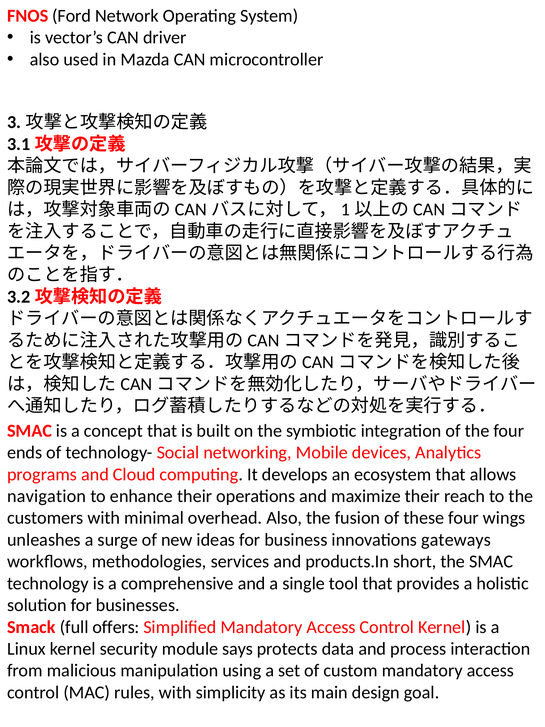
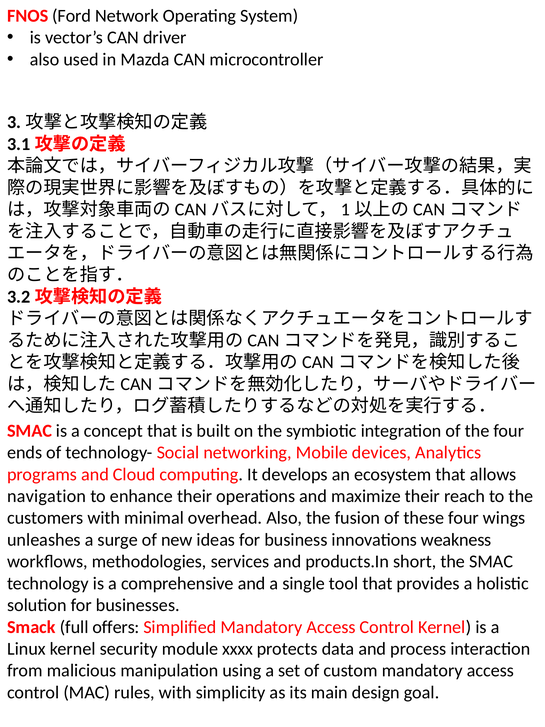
gateways: gateways -> weakness (456, 540)
says: says -> xxxx (238, 649)
